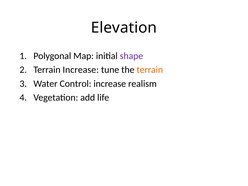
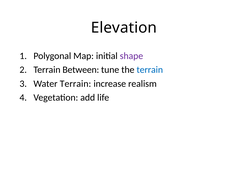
Terrain Increase: Increase -> Between (81, 70)
terrain colour: orange -> blue (150, 70)
Water Control: Control -> Terrain (75, 84)
